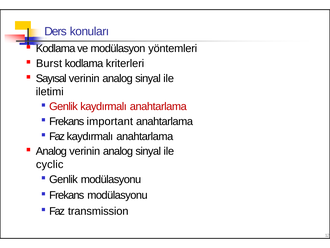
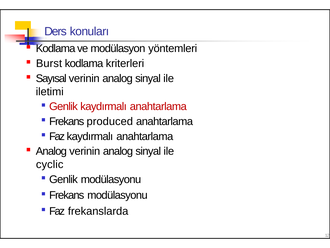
important: important -> produced (110, 121)
transmission: transmission -> frekanslarda (98, 211)
